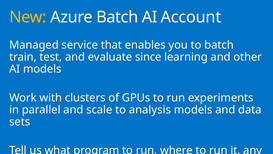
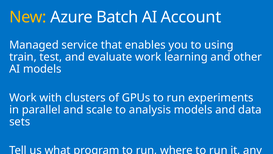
to batch: batch -> using (219, 45)
evaluate since: since -> work (148, 57)
